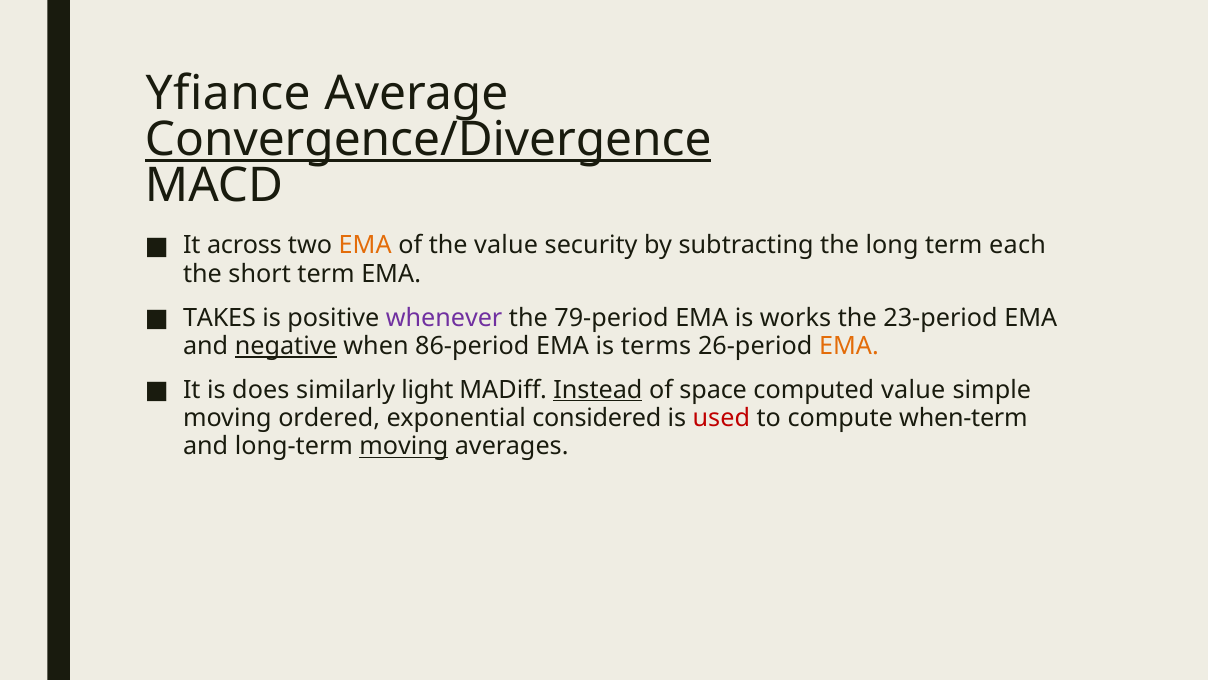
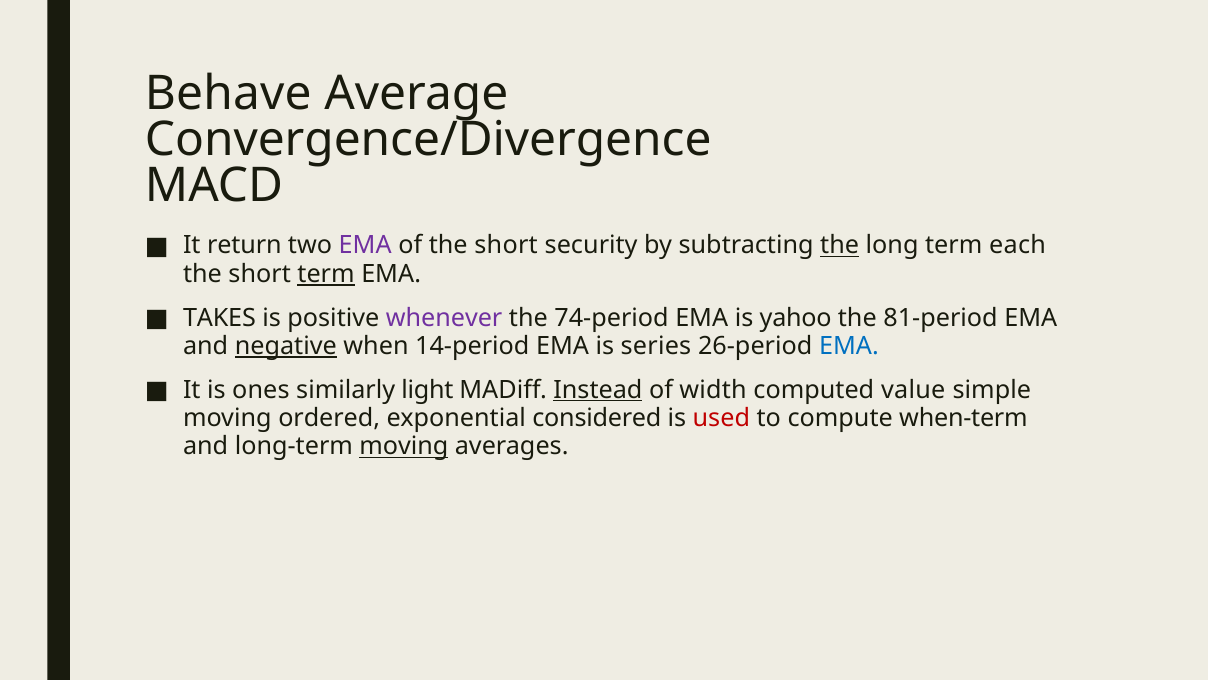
Yfiance: Yfiance -> Behave (228, 93)
Convergence/Divergence underline: present -> none (428, 139)
across: across -> return (244, 245)
EMA colour: orange -> purple (365, 245)
of the value: value -> short (506, 245)
the underline: none -> present (840, 245)
term underline: none -> present (326, 274)
79-period: 79-period -> 74-period (612, 317)
works: works -> yahoo (796, 317)
23-period: 23-period -> 81-period (941, 317)
86-period: 86-period -> 14-period (472, 346)
terms: terms -> series (656, 346)
EMA colour: orange -> blue (849, 346)
does: does -> ones (261, 389)
space: space -> width (713, 389)
